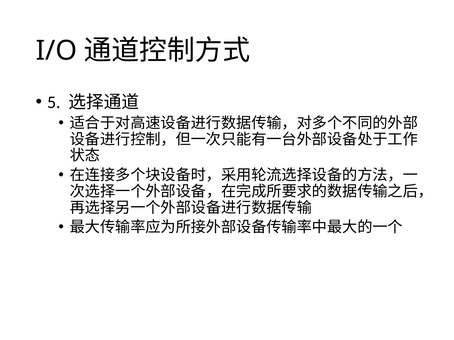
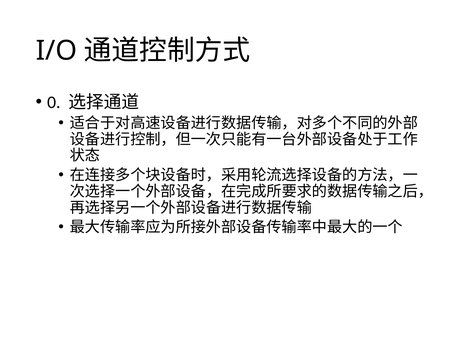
5: 5 -> 0 (54, 102)
